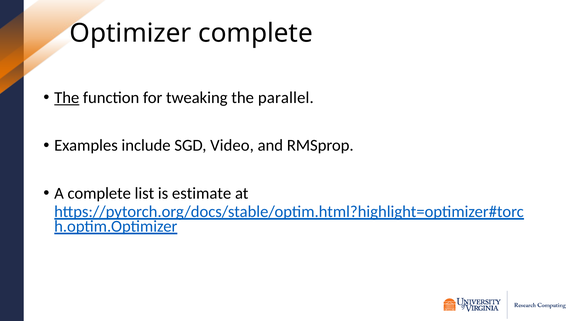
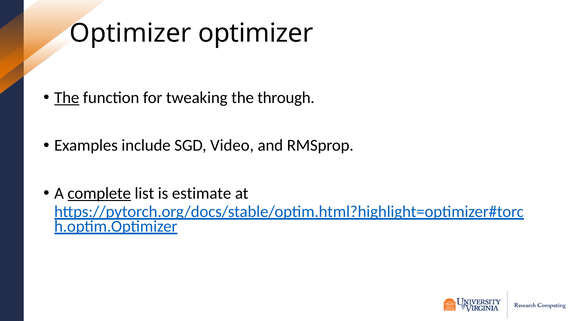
Optimizer complete: complete -> optimizer (256, 33)
parallel: parallel -> through (286, 98)
complete underline: none -> present (99, 193)
